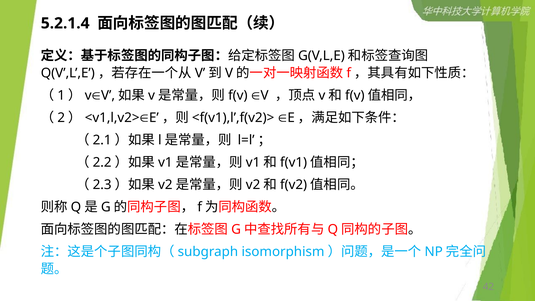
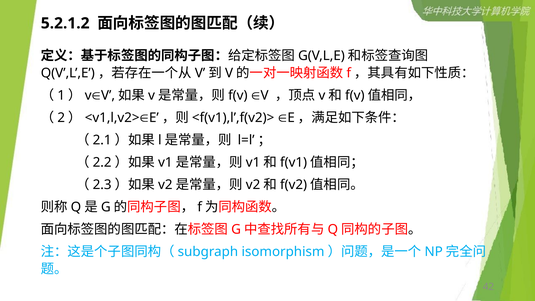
5.2.1.4: 5.2.1.4 -> 5.2.1.2 (65, 23)
